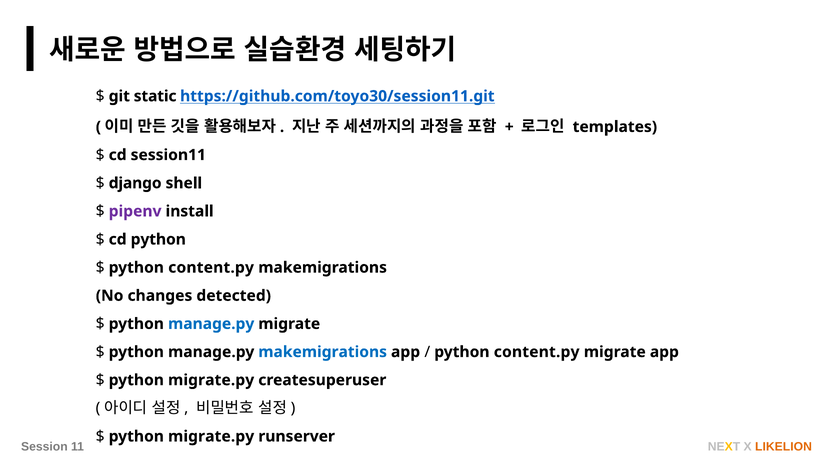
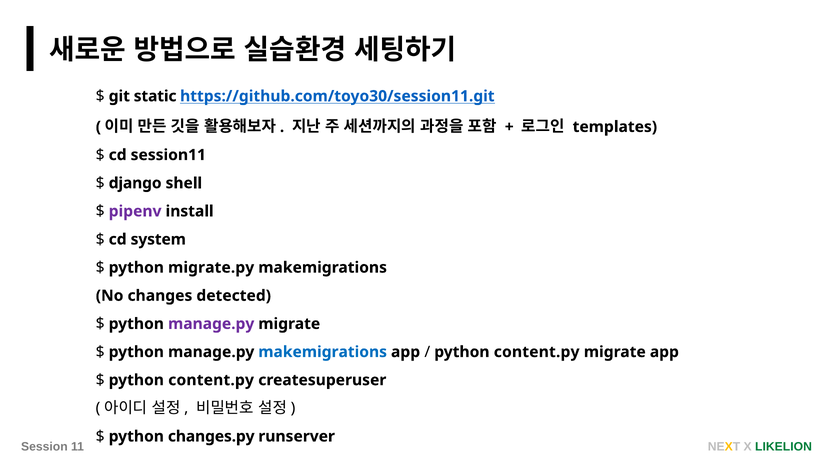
cd python: python -> system (158, 239)
content.py: content.py -> migrate.py (211, 268)
manage.py colour: blue -> purple (211, 324)
migrate.py: migrate.py -> content.py (211, 380)
migrate.py: migrate.py -> changes.py (211, 436)
LIKELION colour: orange -> green (784, 447)
